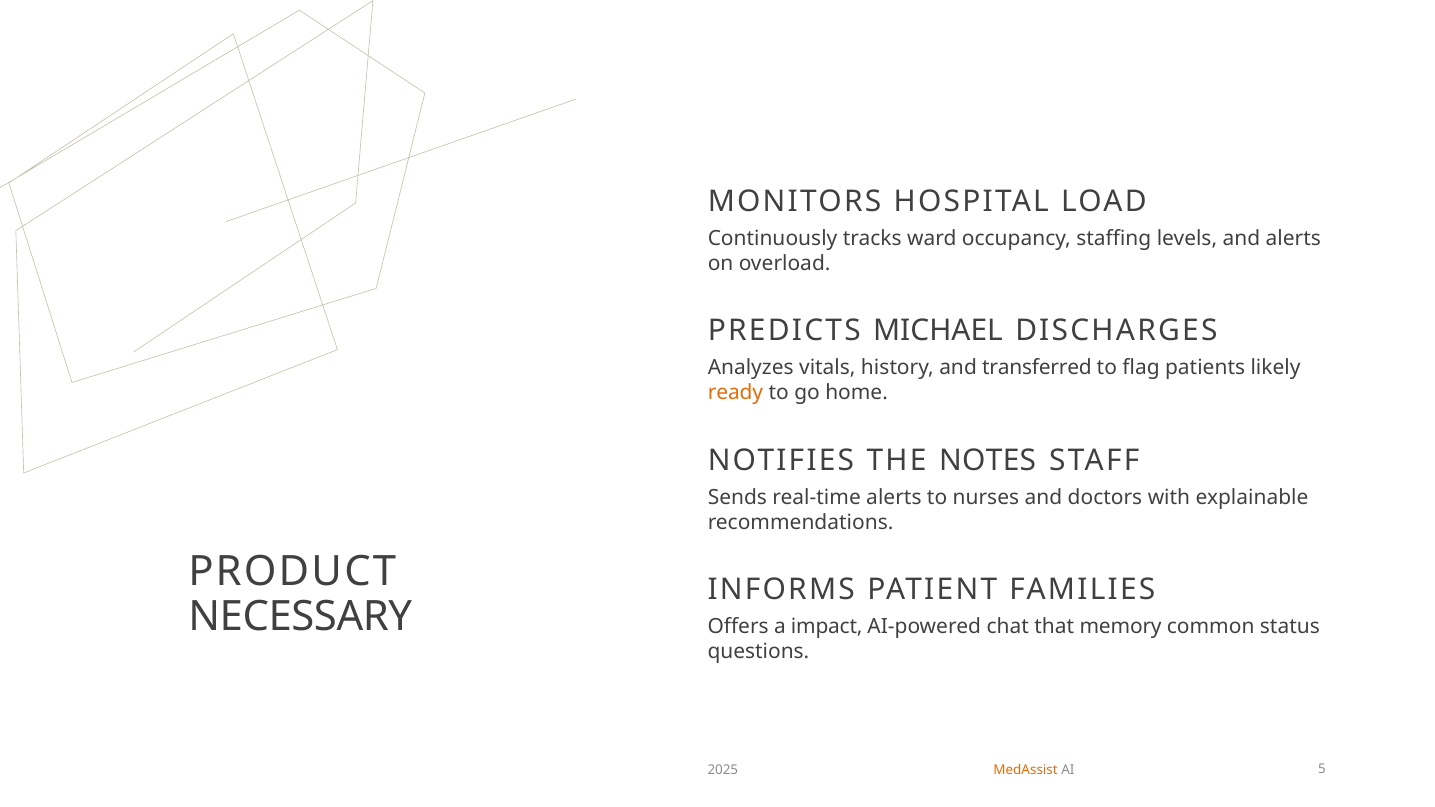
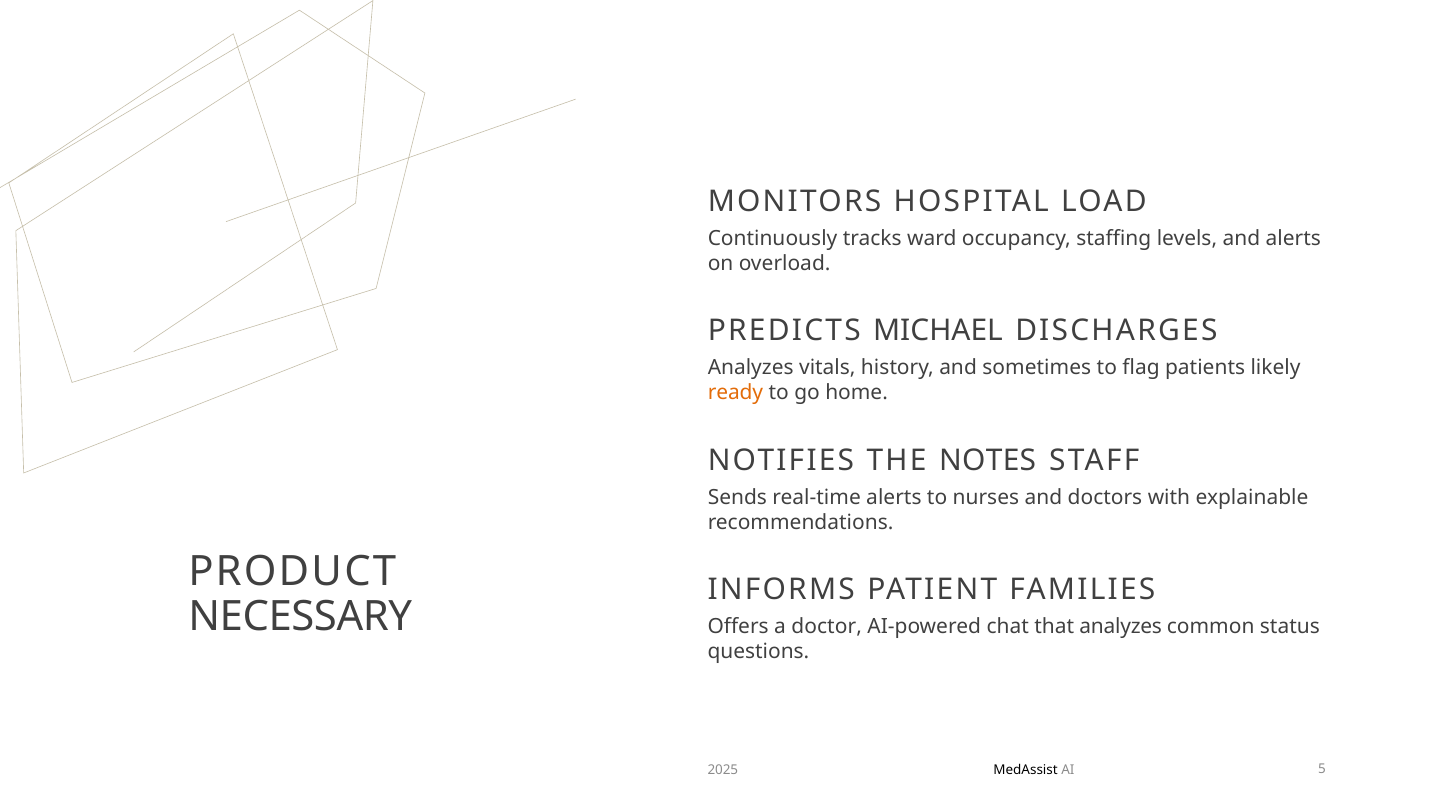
transferred: transferred -> sometimes (1037, 368)
impact: impact -> doctor (827, 627)
that memory: memory -> analyzes (1121, 627)
MedAssist colour: orange -> black (1026, 771)
